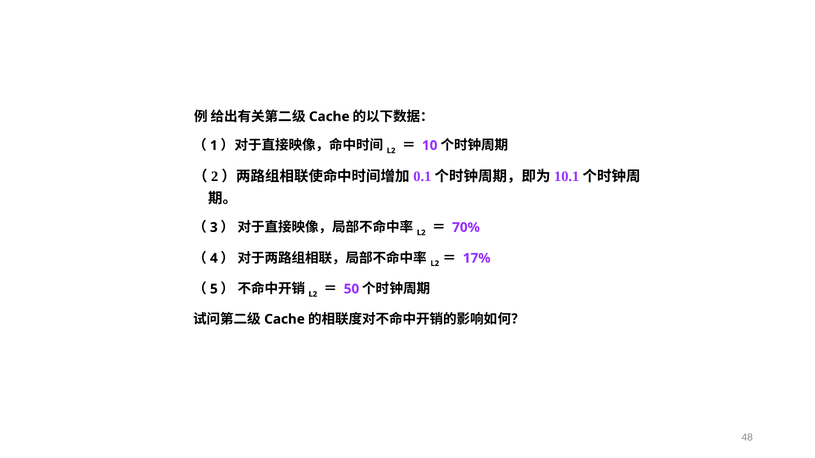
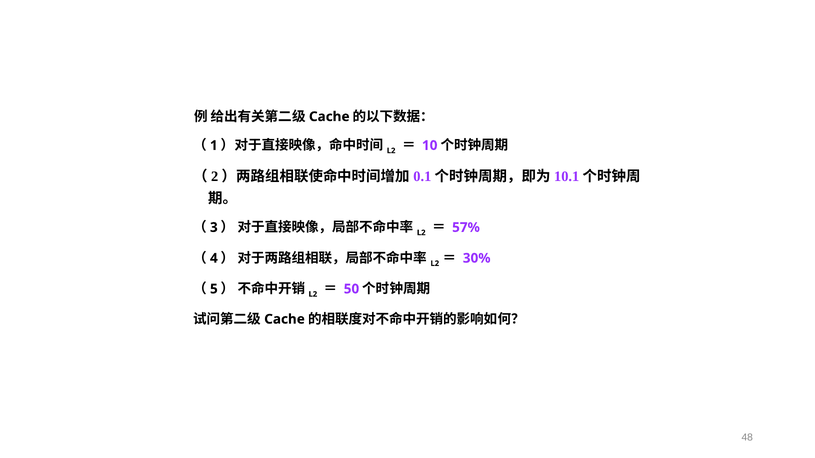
70%: 70% -> 57% (466, 228)
17%: 17% -> 30% (477, 258)
